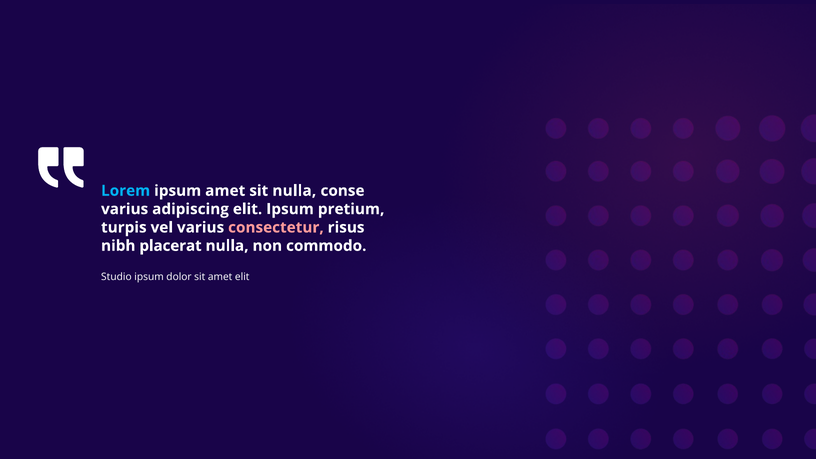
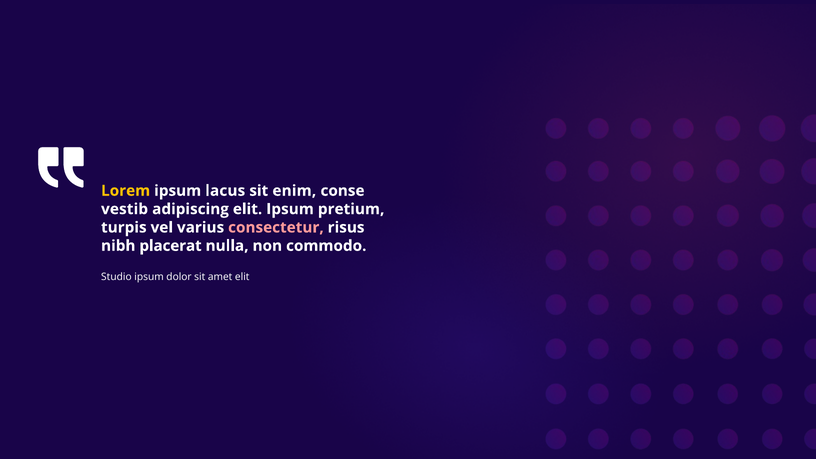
Lorem colour: light blue -> yellow (126, 191)
ipsum amet: amet -> lacus (225, 191)
sit nulla: nulla -> enim (294, 191)
varius: varius -> vestib (125, 209)
